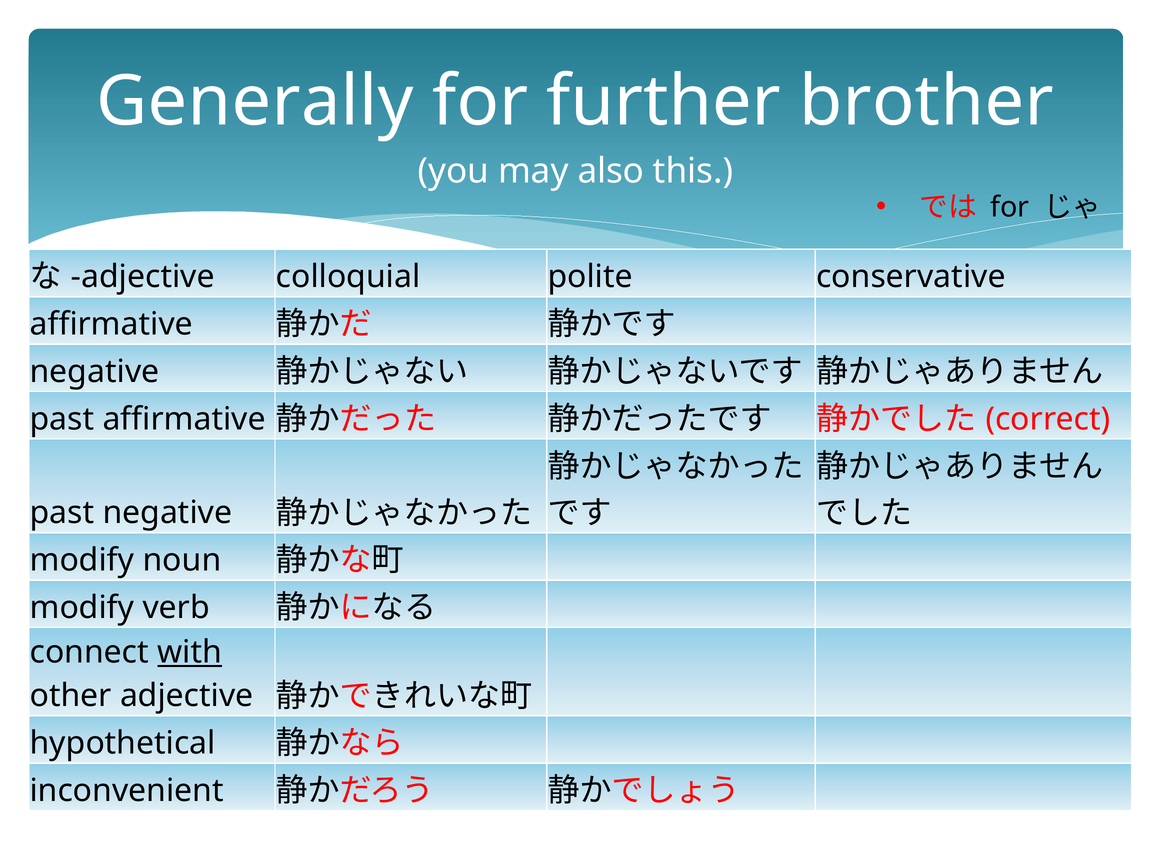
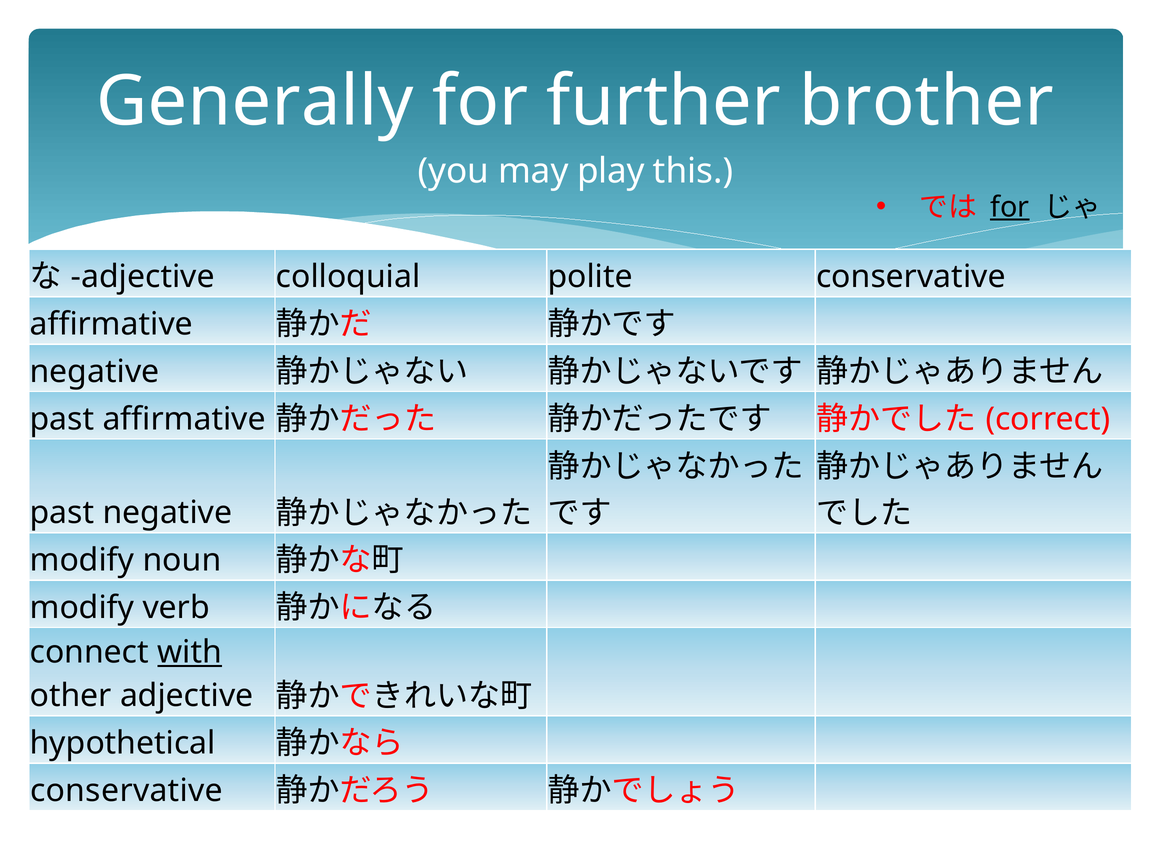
also: also -> play (611, 171)
for underline: none -> present (1010, 207)
inconvenient: inconvenient -> conservative (126, 791)
